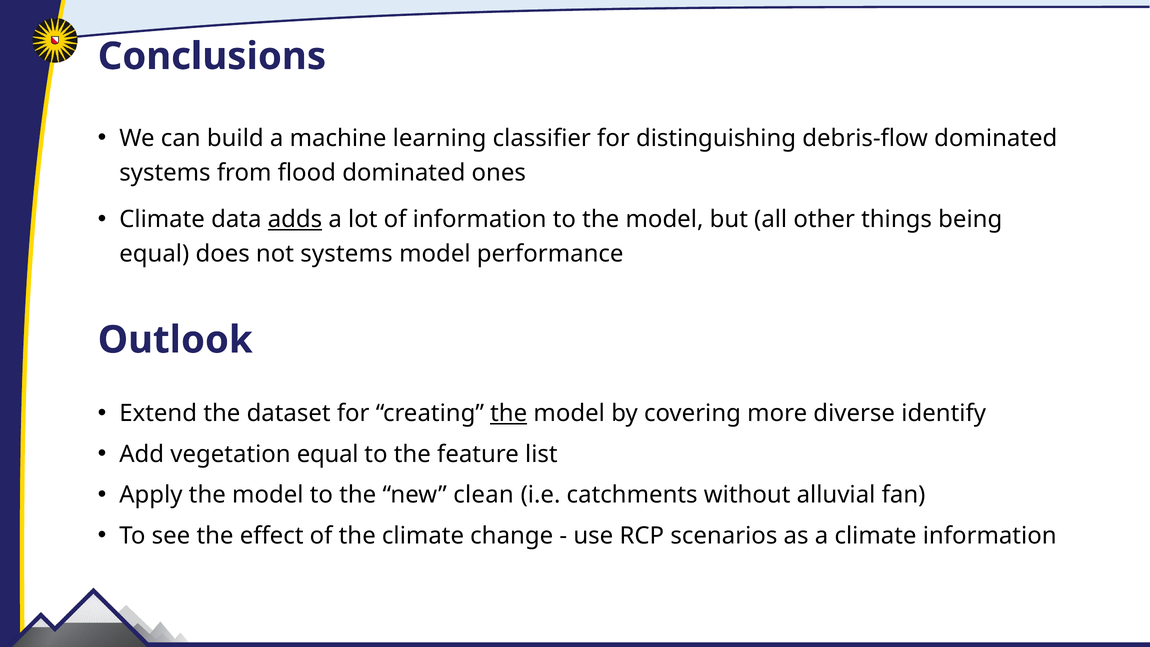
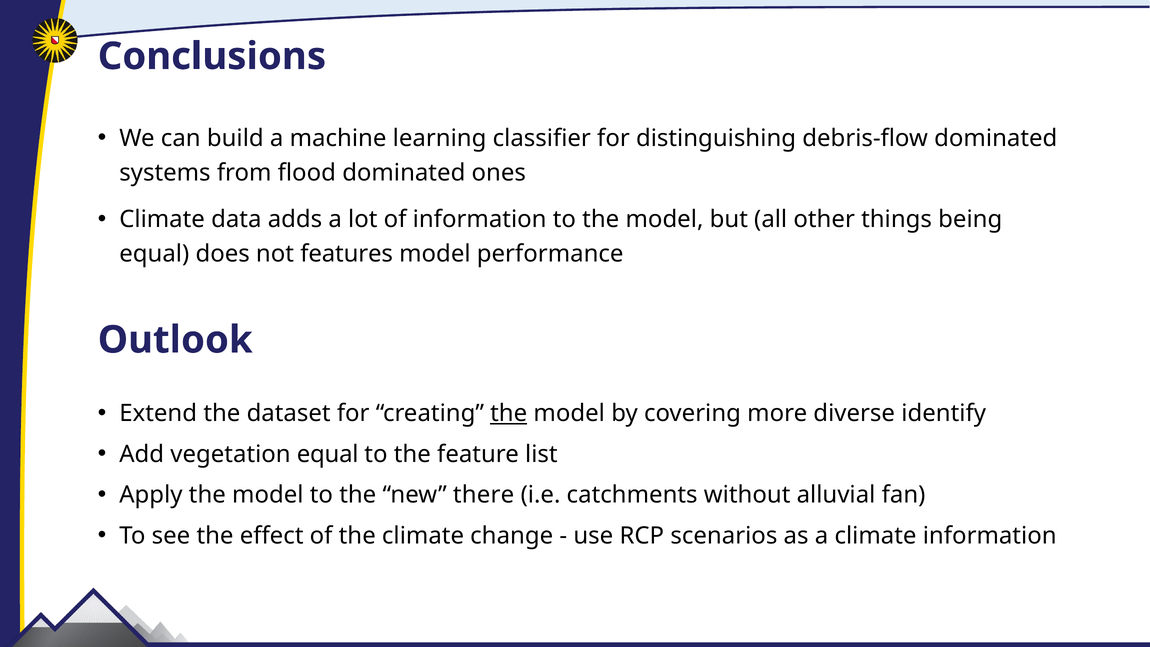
adds underline: present -> none (295, 219)
not systems: systems -> features (347, 254)
clean: clean -> there (484, 495)
